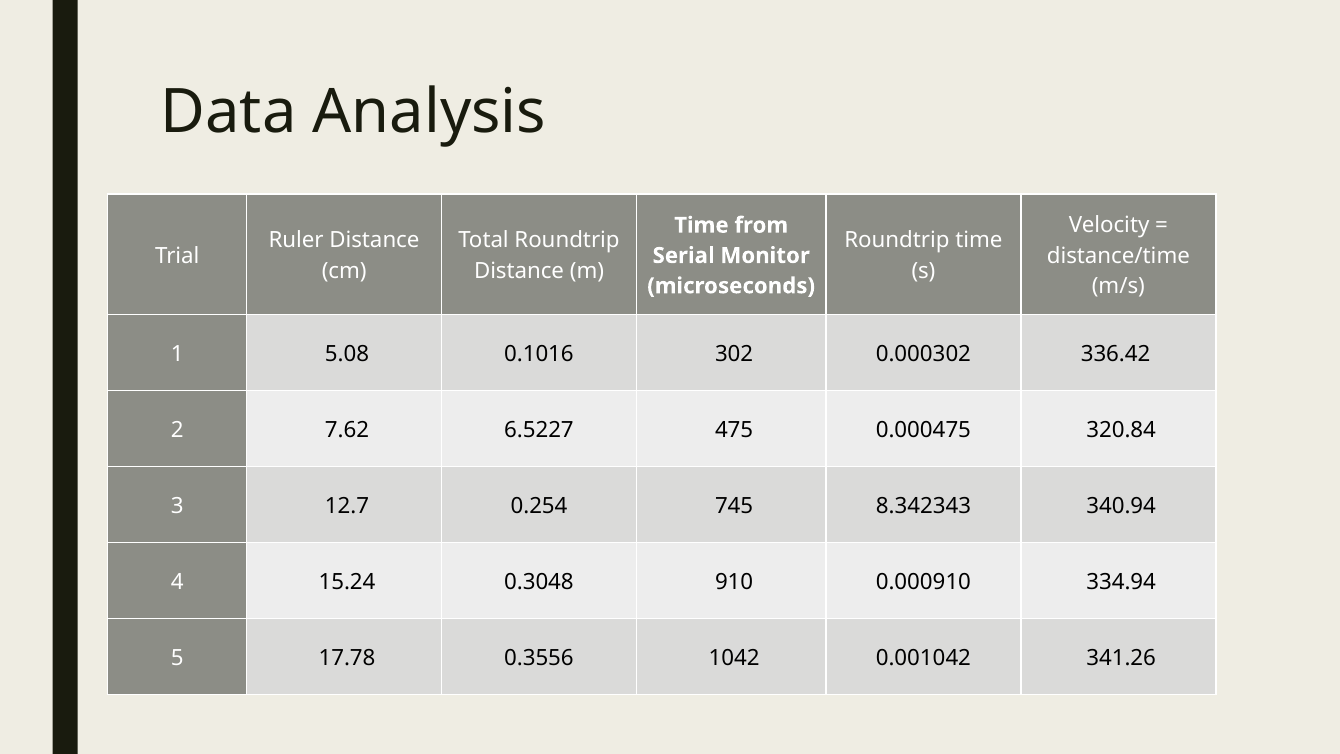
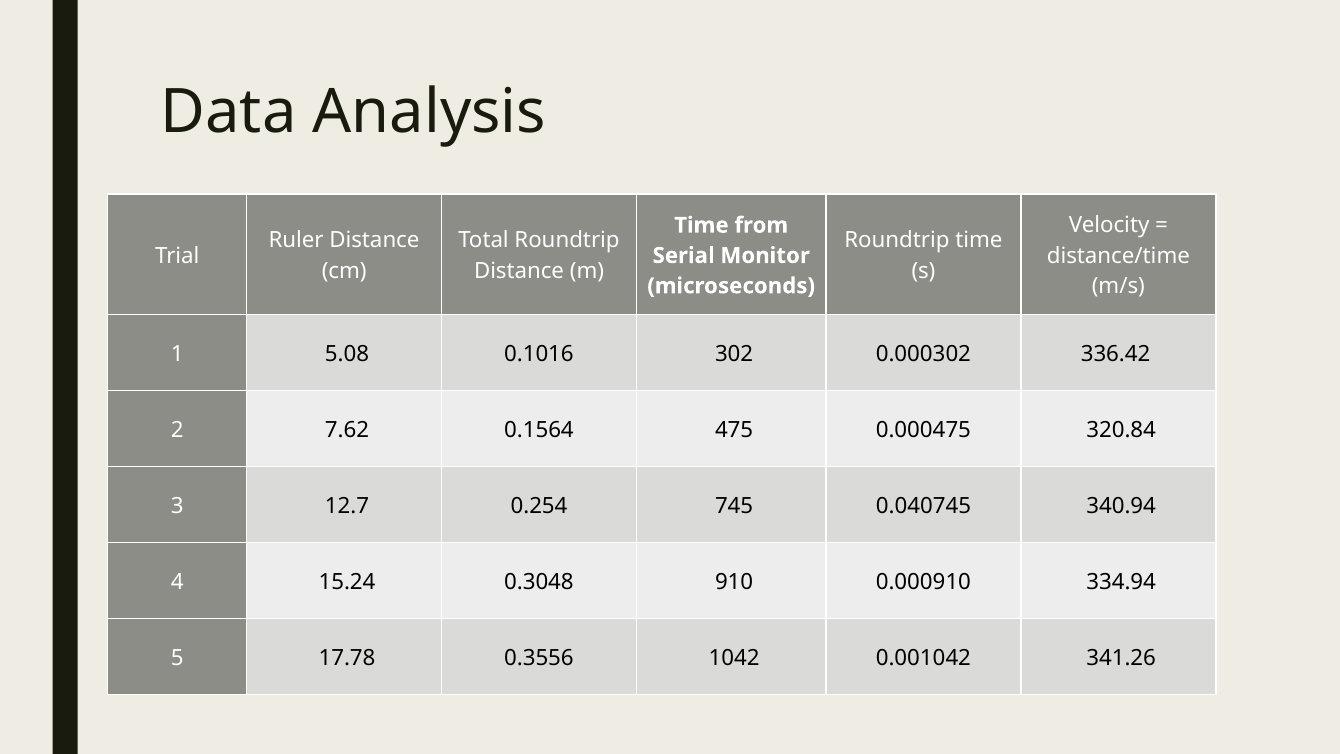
6.5227: 6.5227 -> 0.1564 (539, 430)
8.342343: 8.342343 -> 0.040745 (923, 506)
